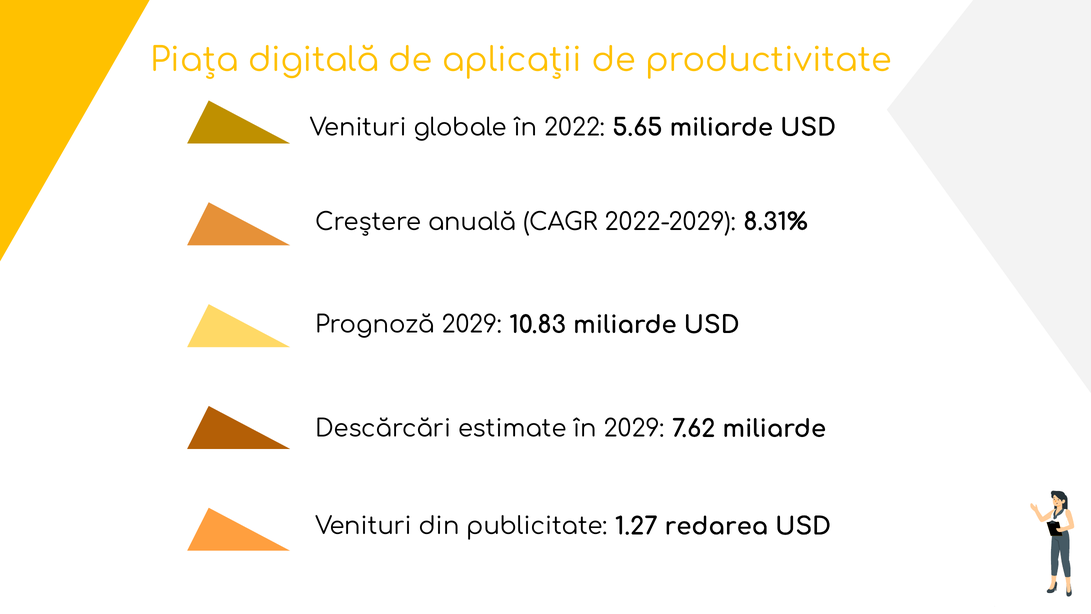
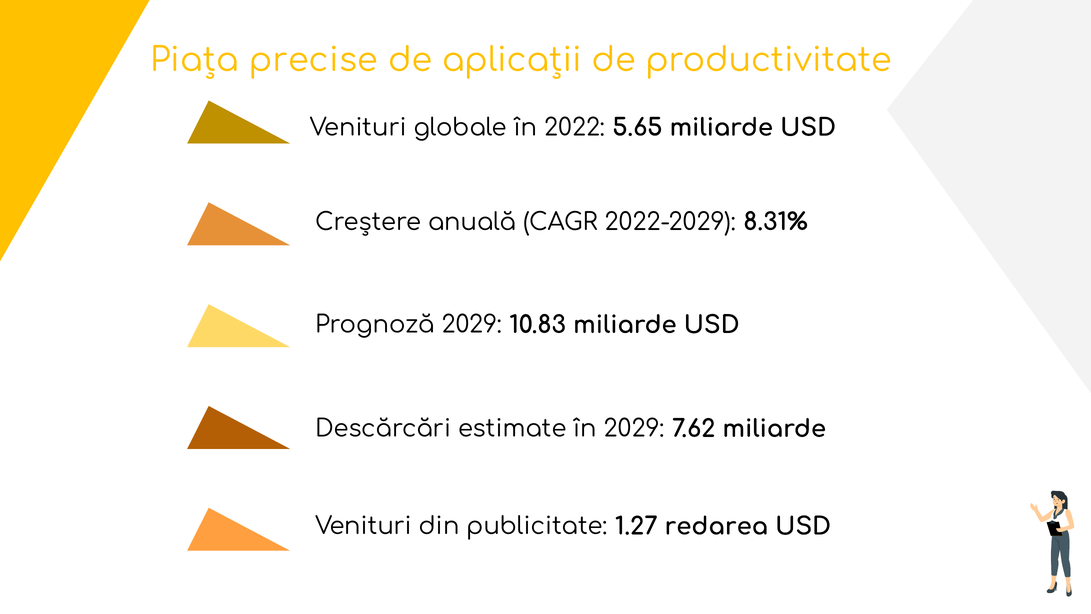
digitală: digitală -> precise (313, 60)
